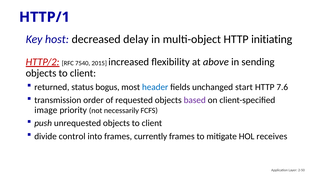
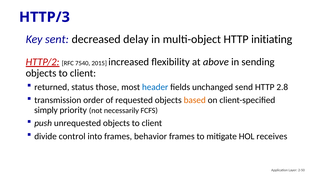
HTTP/1: HTTP/1 -> HTTP/3 (44, 17)
host: host -> sent (57, 39)
bogus: bogus -> those (107, 87)
start: start -> send (244, 87)
7.6: 7.6 -> 2.8 (282, 87)
based colour: purple -> orange (195, 100)
image: image -> simply (46, 110)
currently: currently -> behavior (151, 136)
